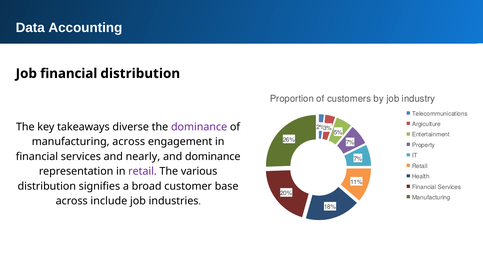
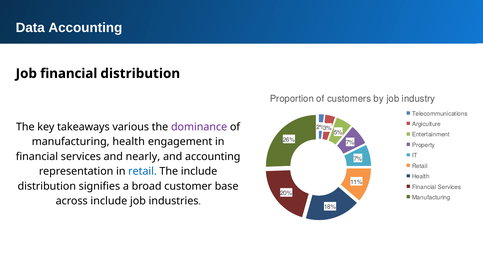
diverse: diverse -> various (131, 127)
manufacturing across: across -> health (129, 142)
and dominance: dominance -> accounting (213, 156)
retail colour: purple -> blue (143, 171)
The various: various -> include (199, 171)
